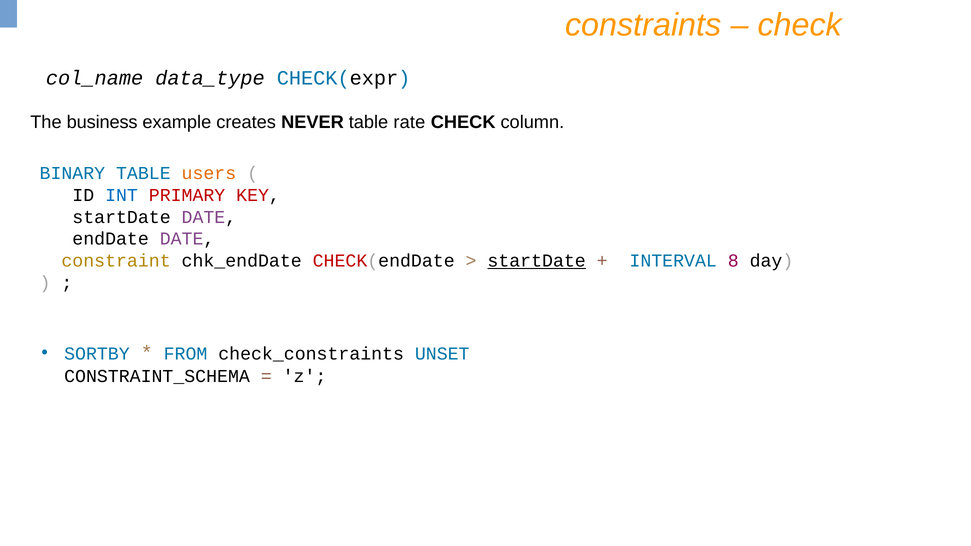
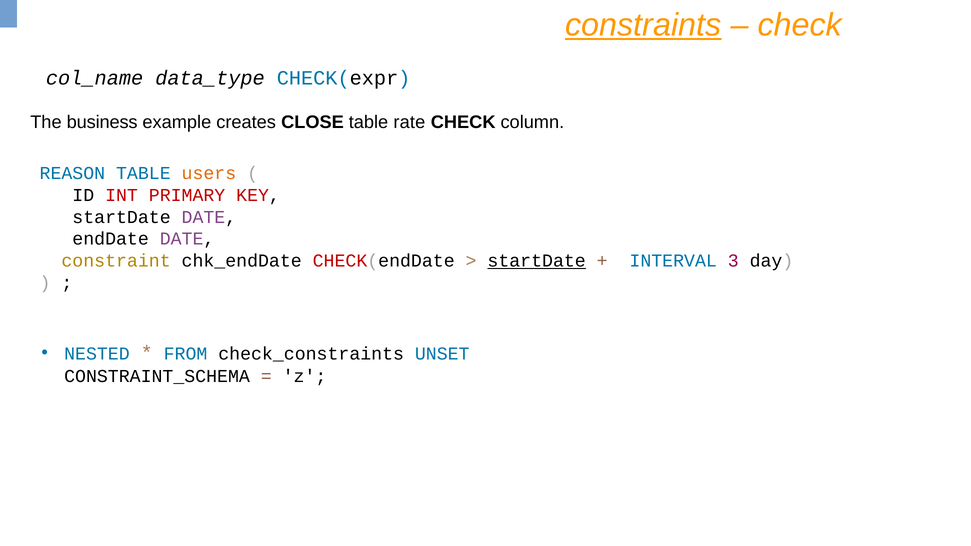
constraints underline: none -> present (643, 25)
NEVER: NEVER -> CLOSE (313, 123)
BINARY: BINARY -> REASON (72, 173)
INT colour: blue -> red (122, 195)
8: 8 -> 3 (733, 261)
SORTBY: SORTBY -> NESTED (97, 354)
